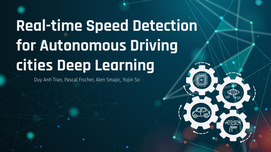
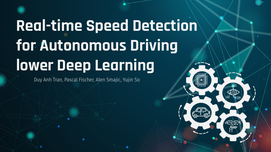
cities: cities -> lower (35, 65)
